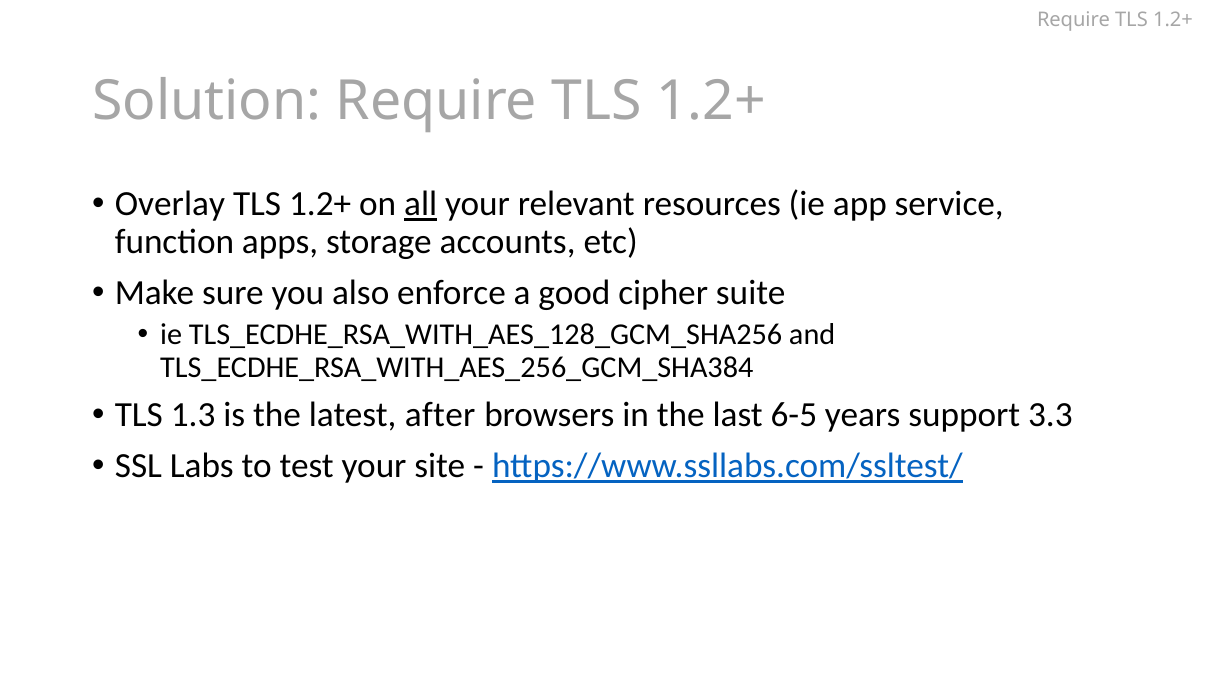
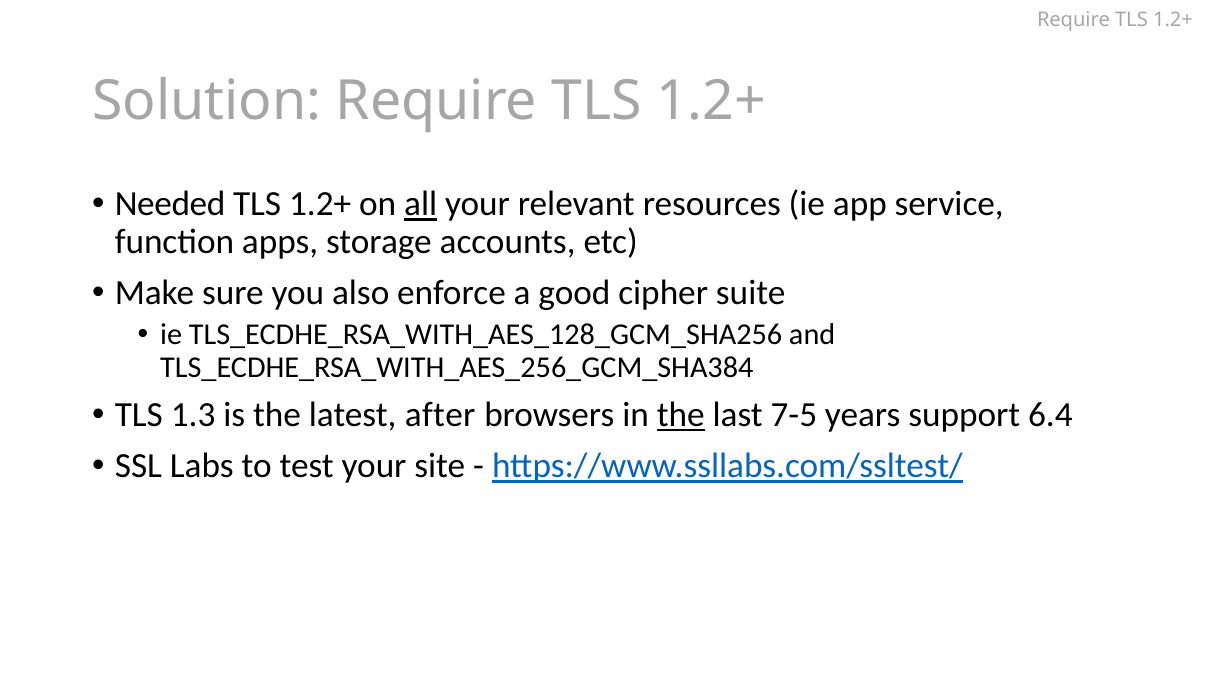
Overlay: Overlay -> Needed (170, 204)
the underline: none -> present (681, 415)
6-5: 6-5 -> 7-5 (794, 415)
3.3: 3.3 -> 6.4 (1050, 415)
